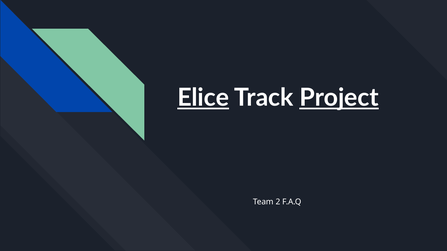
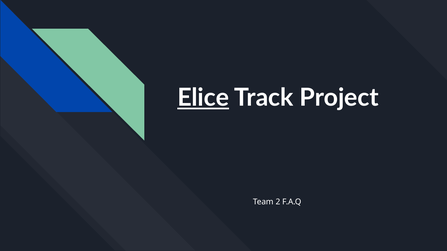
Project underline: present -> none (339, 98)
